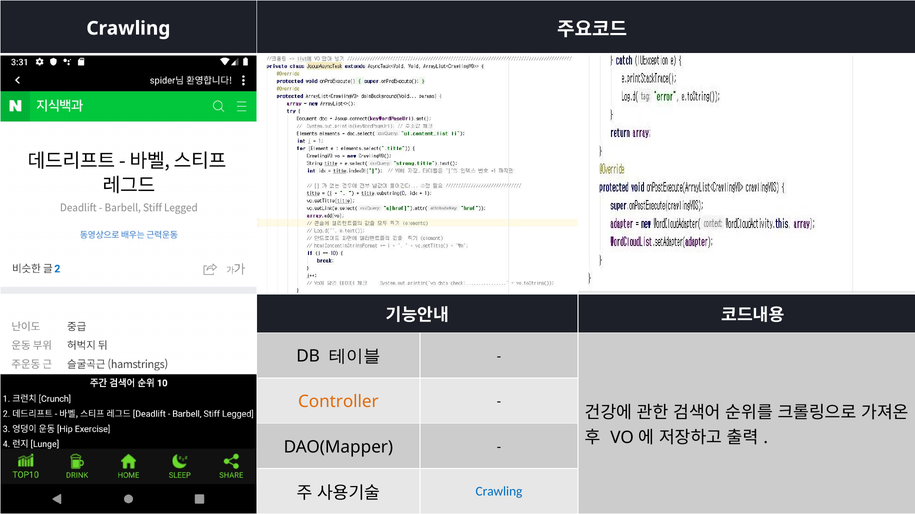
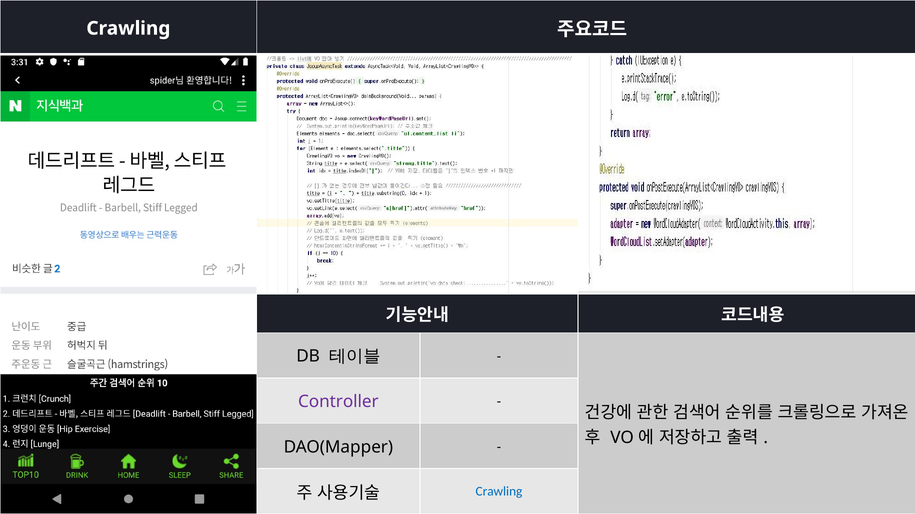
Controller colour: orange -> purple (338, 402)
